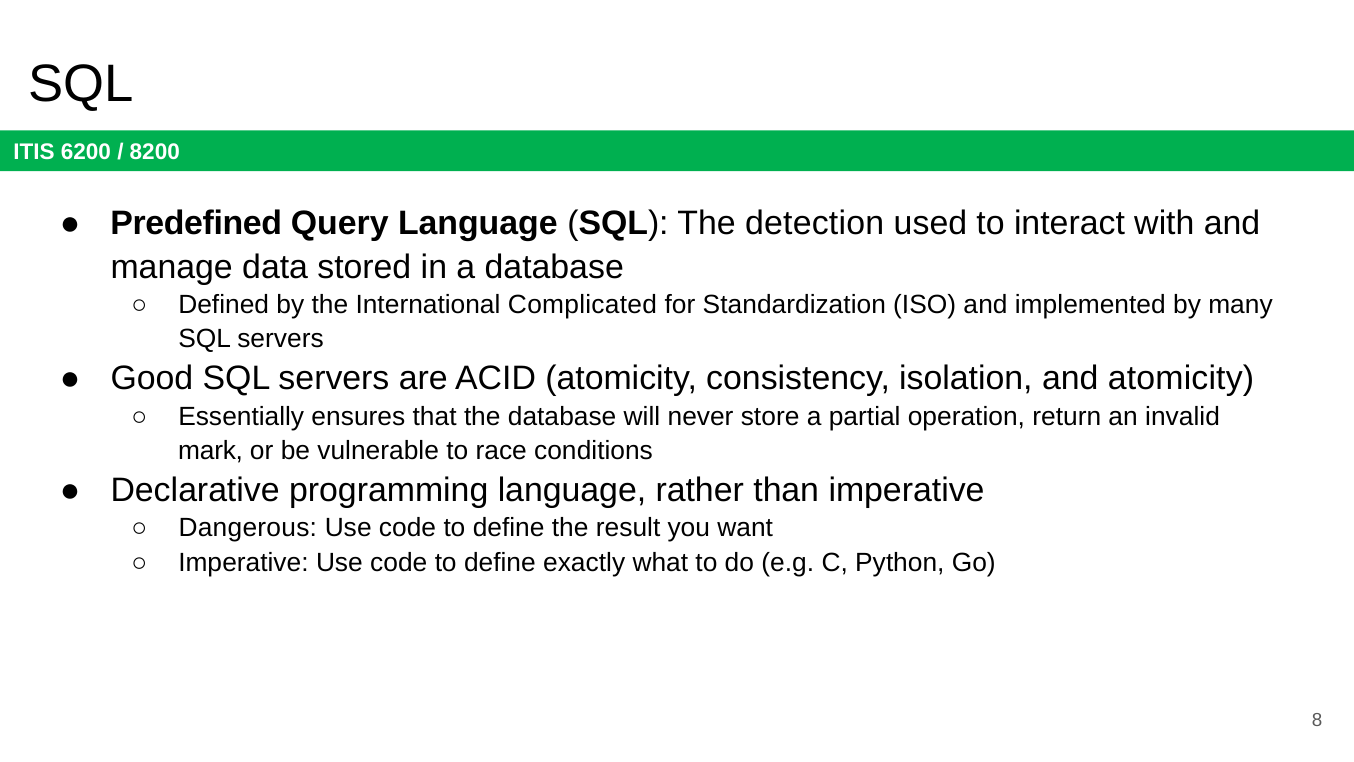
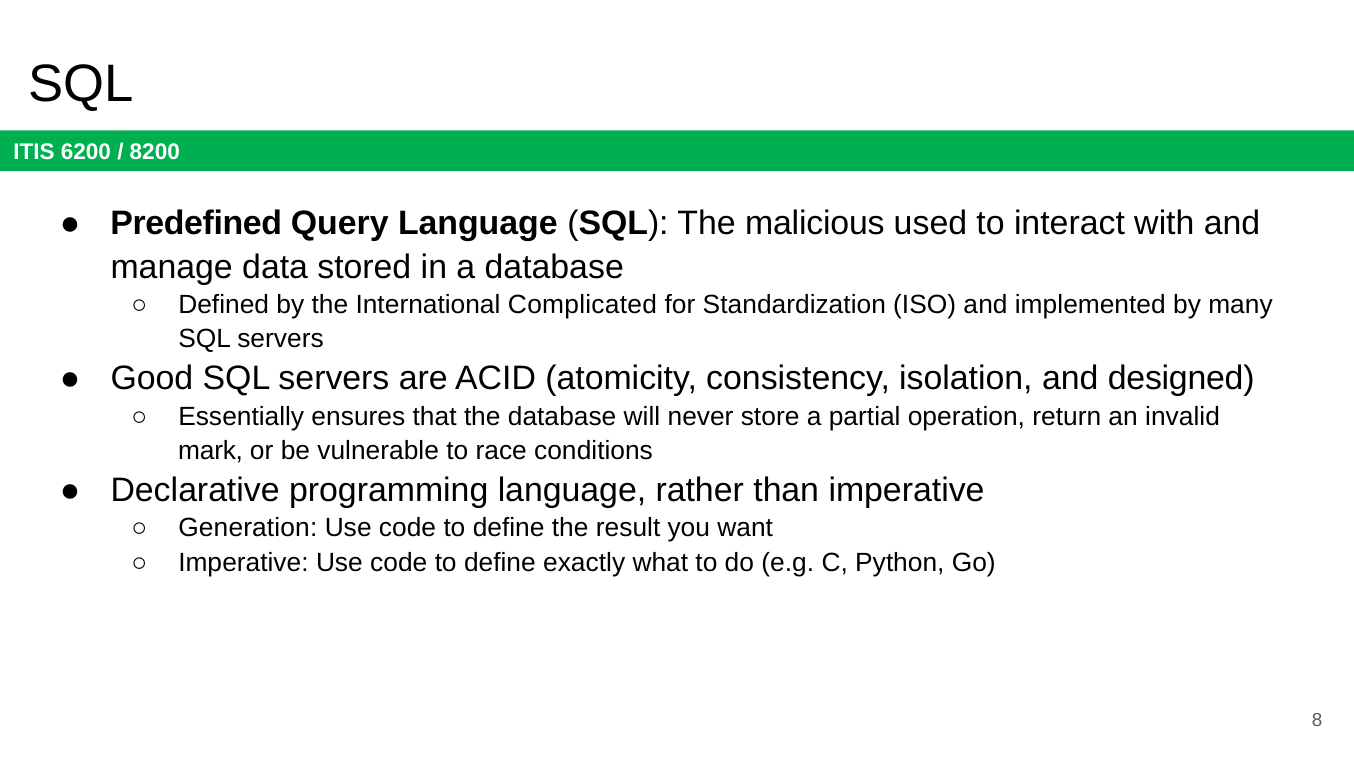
detection: detection -> malicious (815, 223)
and atomicity: atomicity -> designed (1181, 378)
Dangerous: Dangerous -> Generation (248, 528)
